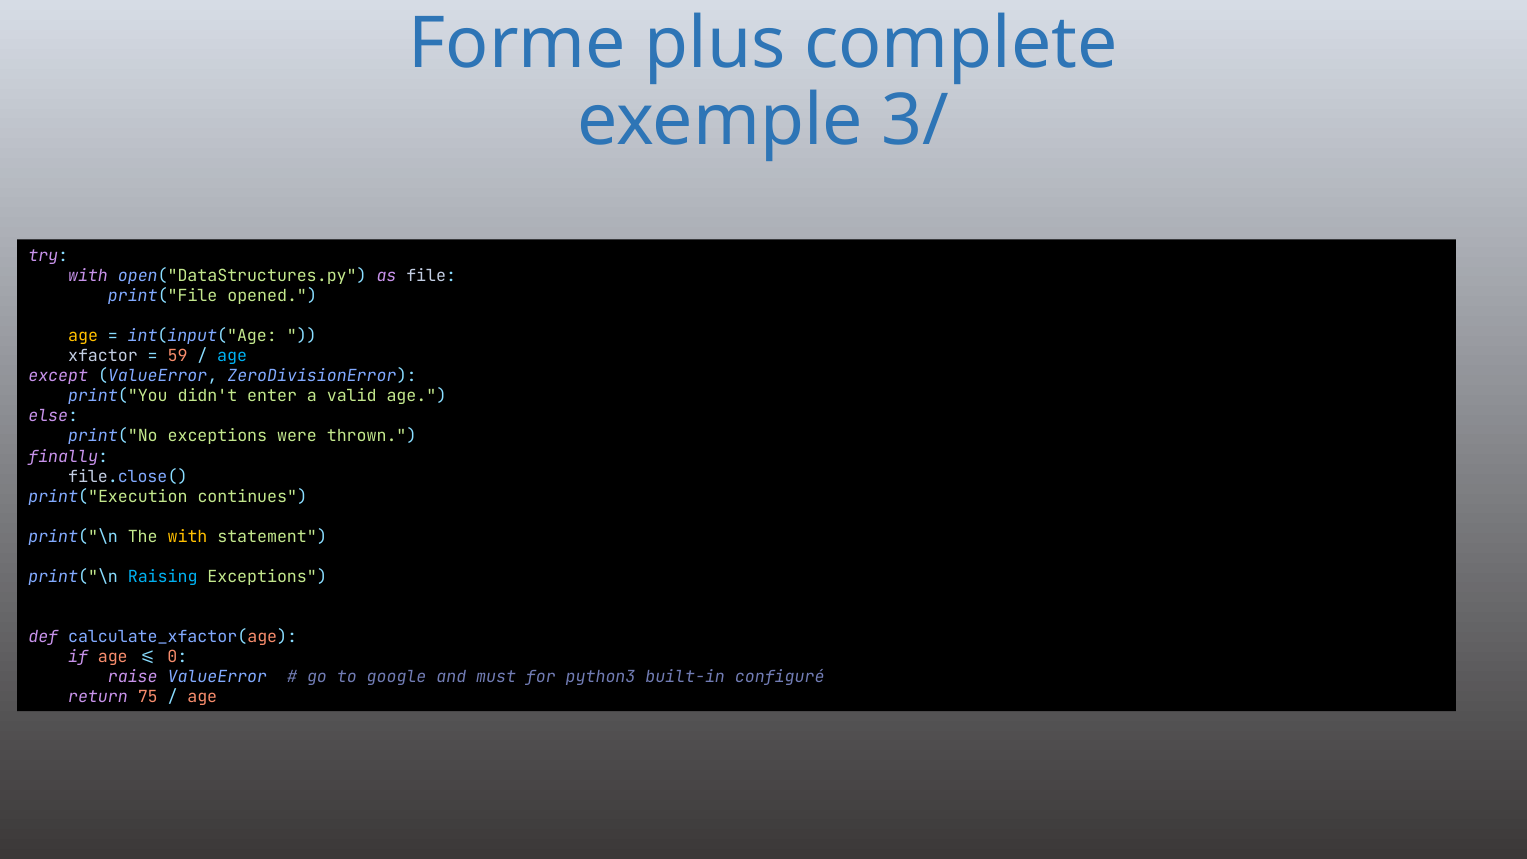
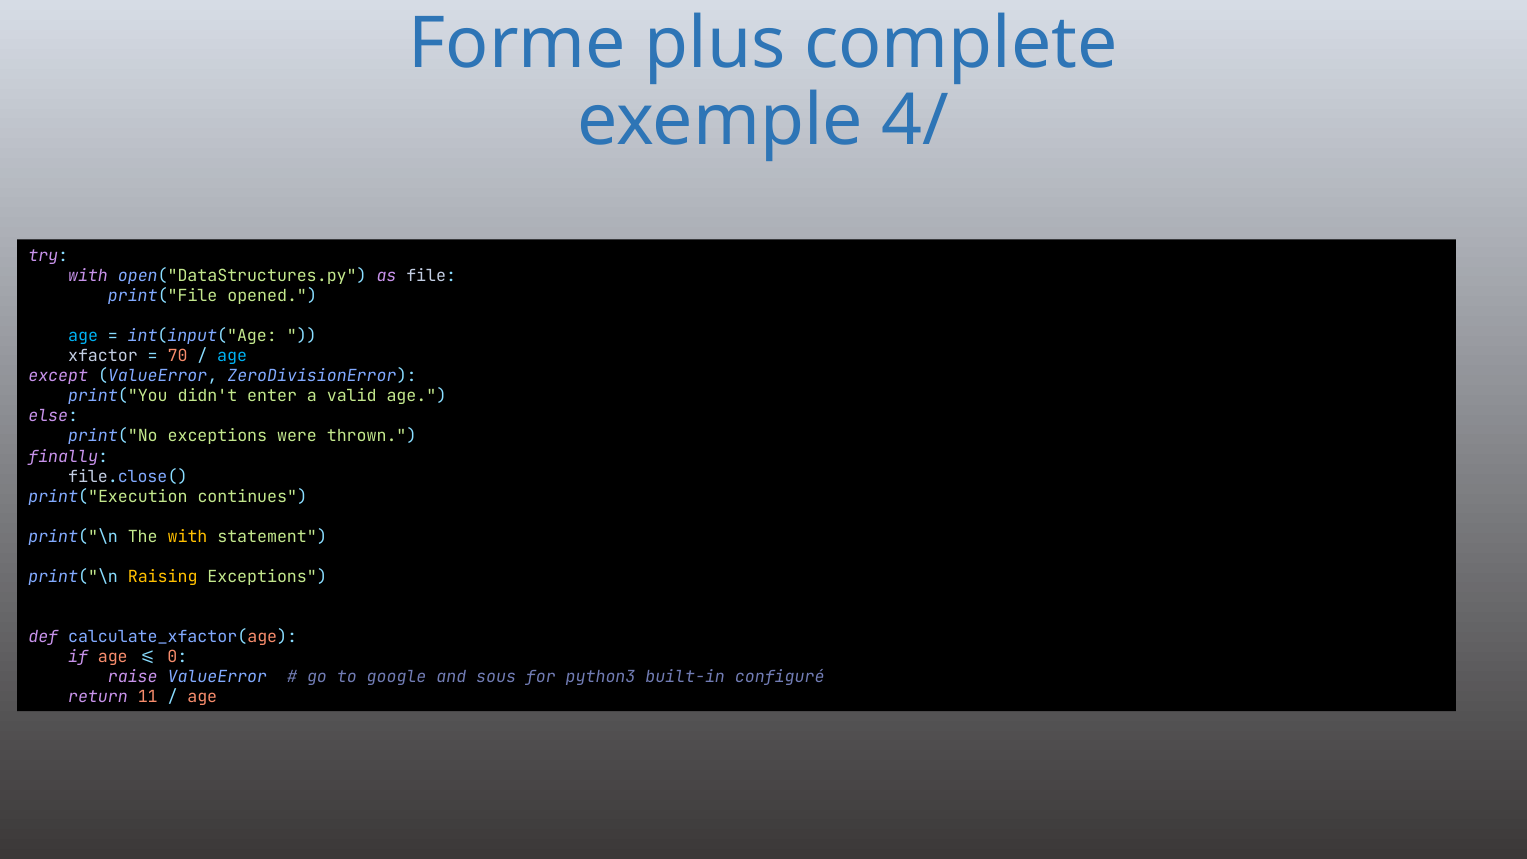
3/: 3/ -> 4/ (915, 121)
age colour: yellow -> light blue (83, 336)
59: 59 -> 70 (178, 356)
Raising colour: light blue -> yellow (163, 577)
must: must -> sous (496, 677)
75: 75 -> 11 (148, 697)
